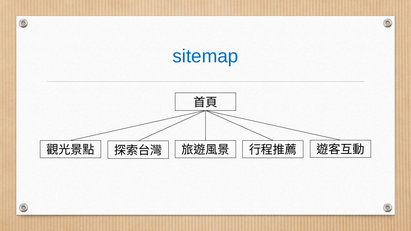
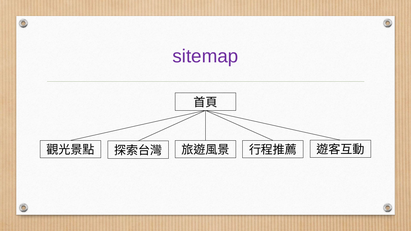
sitemap colour: blue -> purple (205, 56)
